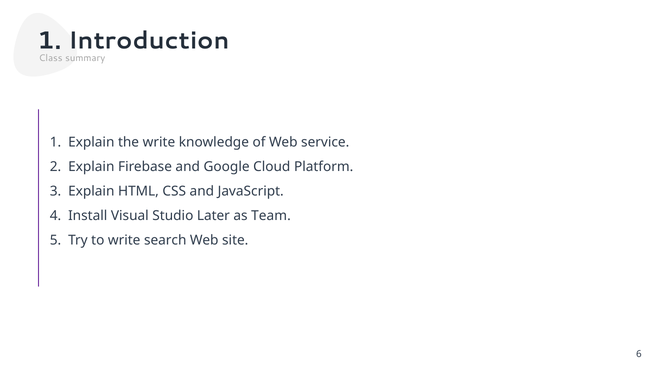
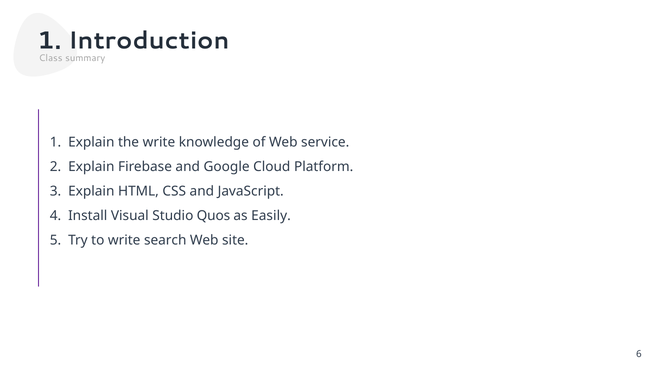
Later: Later -> Quos (213, 216)
Team: Team -> Easily (271, 216)
